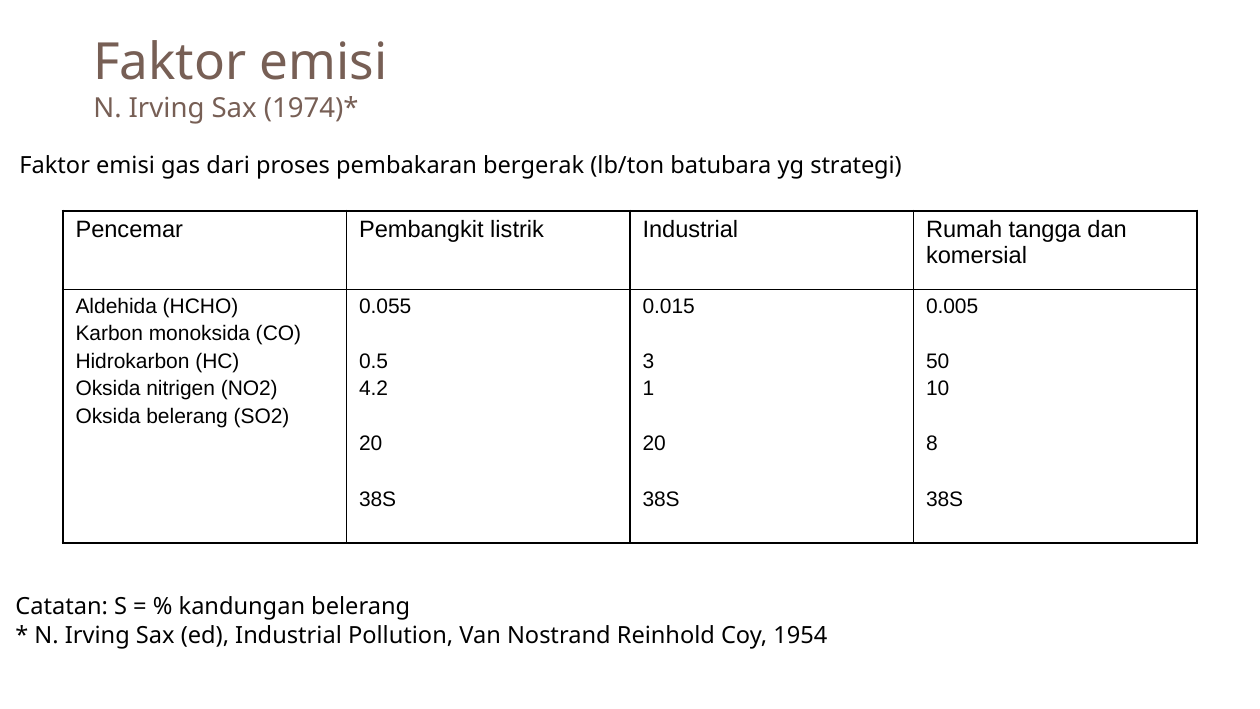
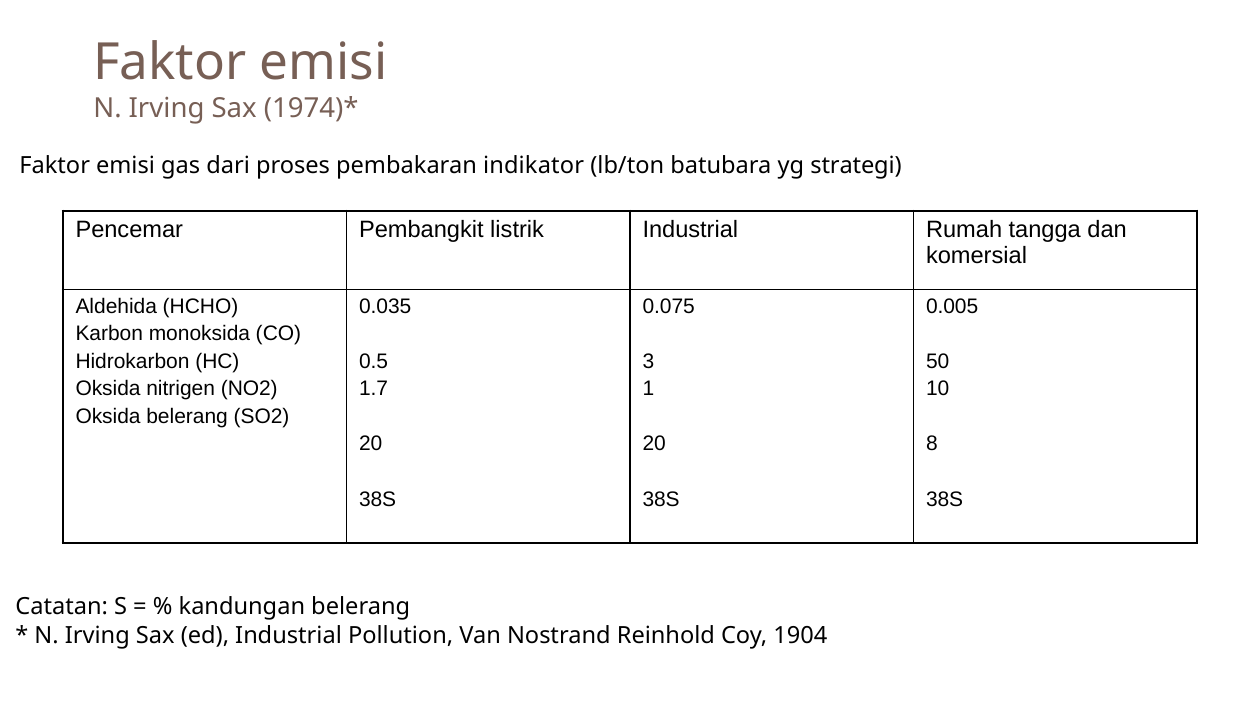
bergerak: bergerak -> indikator (534, 166)
0.055: 0.055 -> 0.035 (385, 306)
0.015: 0.015 -> 0.075 (669, 306)
4.2: 4.2 -> 1.7 (374, 389)
1954: 1954 -> 1904 (800, 635)
